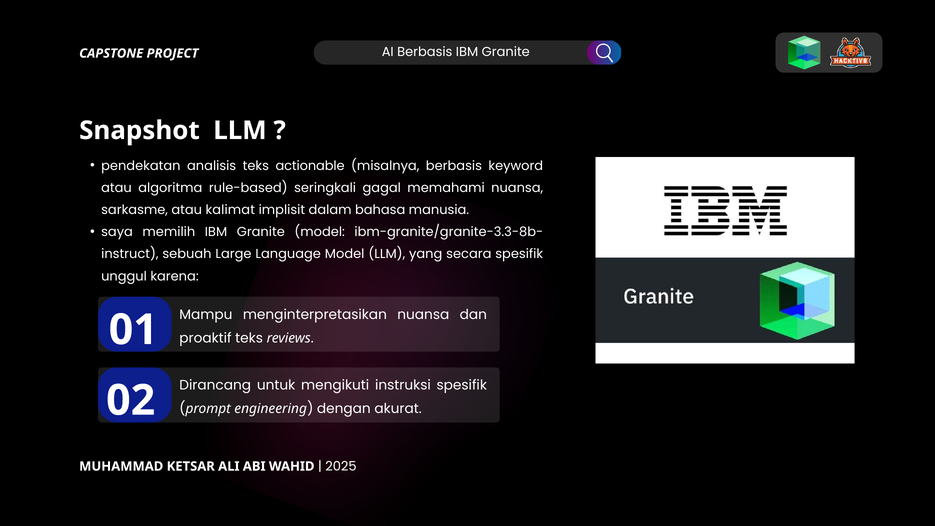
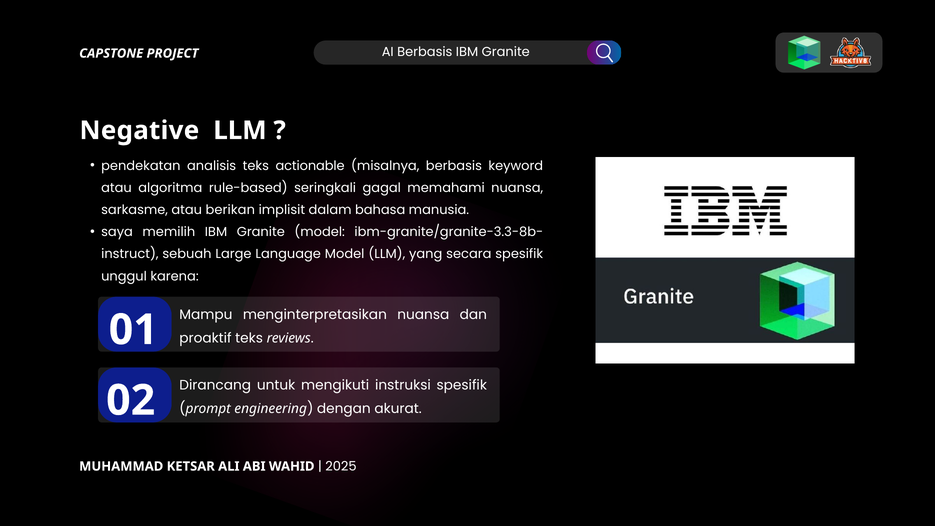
Snapshot: Snapshot -> Negative (139, 130)
kalimat: kalimat -> berikan (230, 210)
